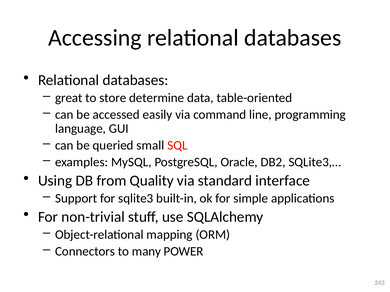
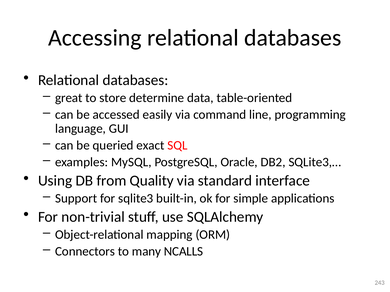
small: small -> exact (150, 146)
POWER: POWER -> NCALLS (184, 252)
